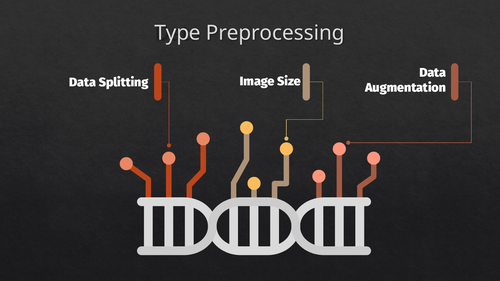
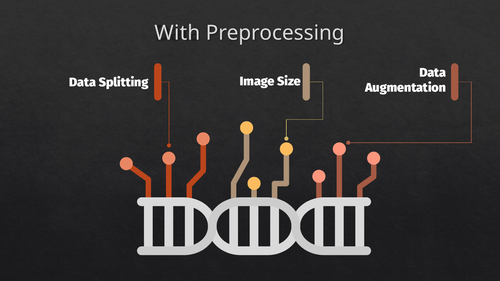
Type: Type -> With (177, 33)
